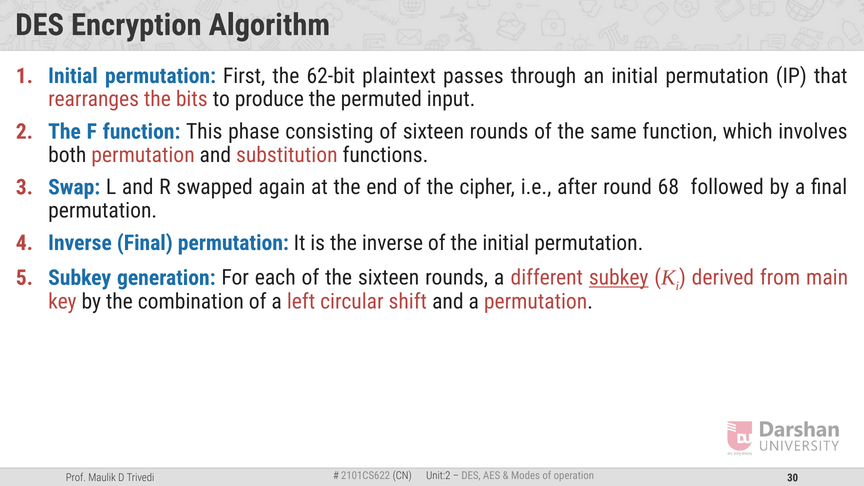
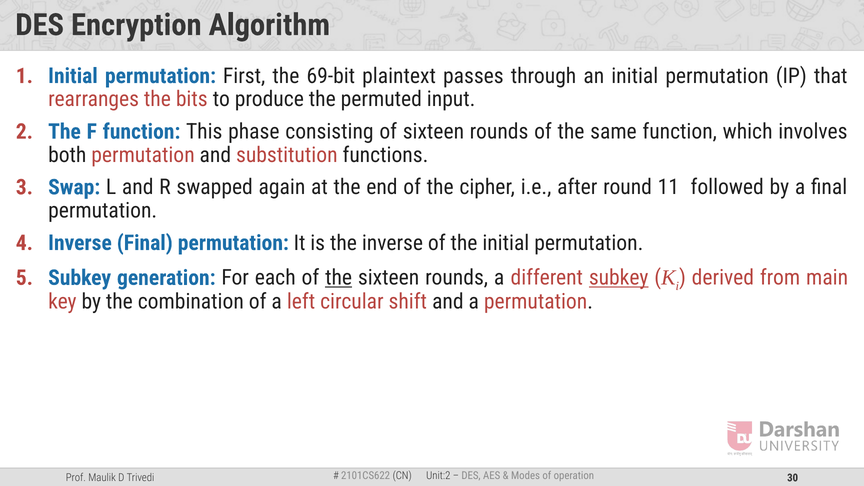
62-bit: 62-bit -> 69-bit (331, 76)
68: 68 -> 11 (668, 187)
the underline: none -> present (339, 278)
